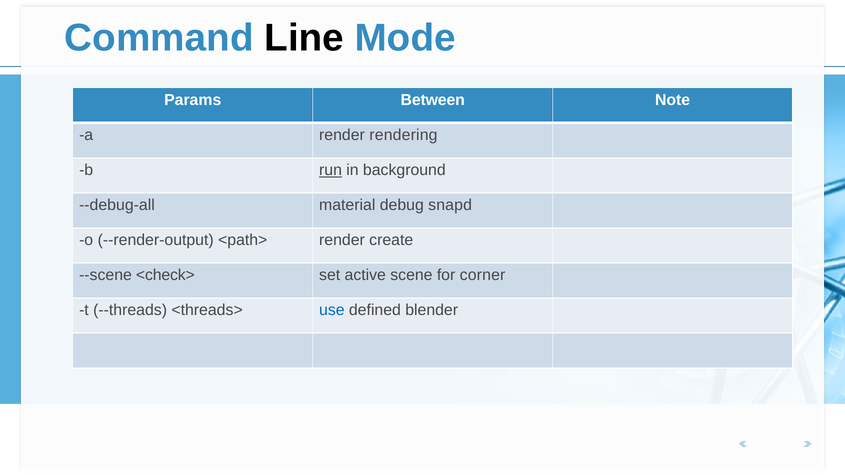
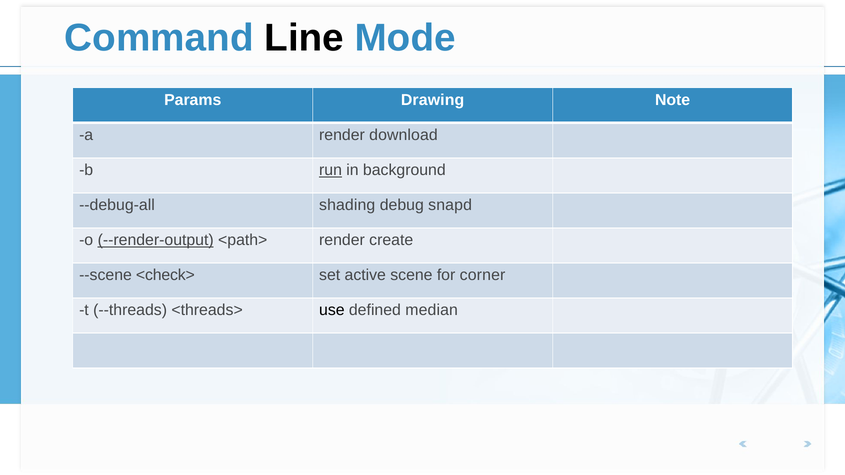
Between: Between -> Drawing (433, 100)
rendering: rendering -> download (403, 135)
material: material -> shading (347, 205)
--render-output underline: none -> present (156, 240)
use colour: blue -> black (332, 310)
blender: blender -> median (432, 310)
